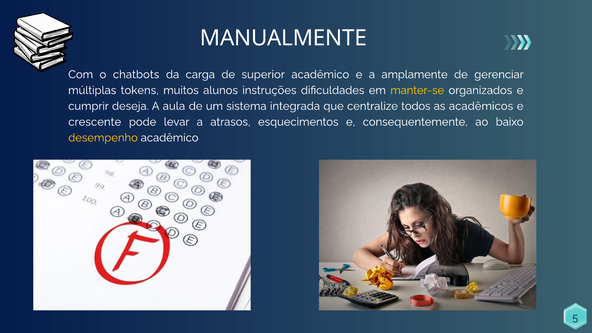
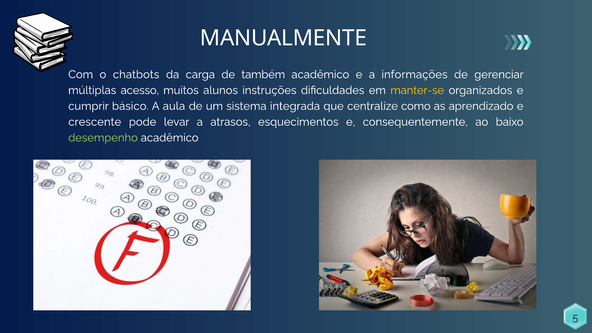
superior: superior -> também (263, 74)
amplamente: amplamente -> informações (415, 74)
tokens: tokens -> acesso (140, 90)
deseja: deseja -> básico (130, 106)
todos: todos -> como (416, 106)
acadêmicos: acadêmicos -> aprendizado (481, 106)
desempenho colour: yellow -> light green (103, 138)
